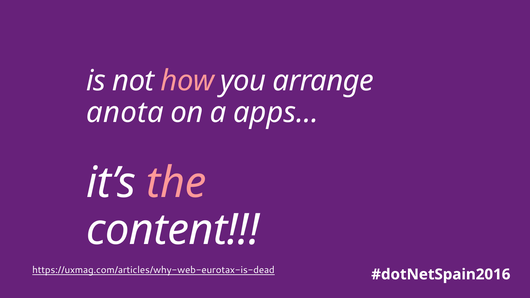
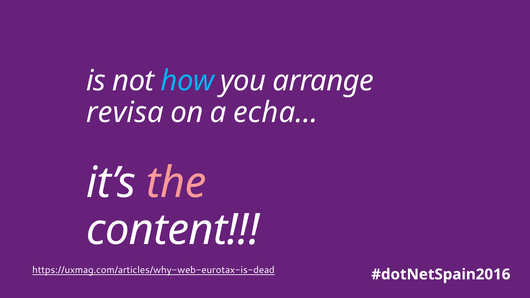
how colour: pink -> light blue (187, 81)
anota: anota -> revisa (125, 112)
apps…: apps… -> echa… (276, 112)
